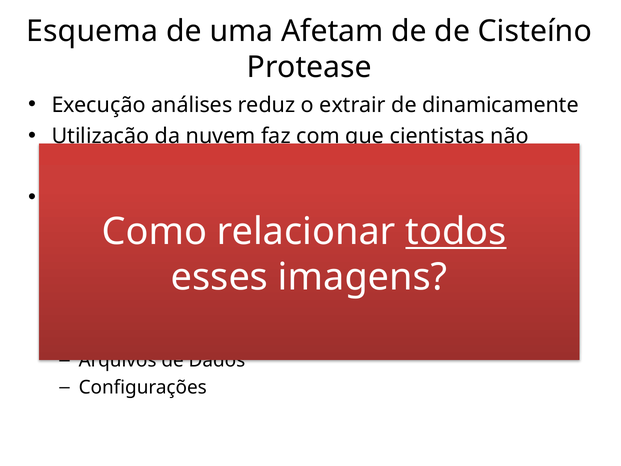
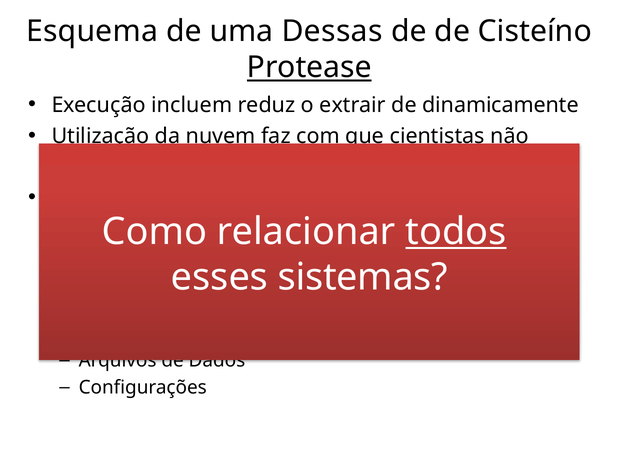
Afetam: Afetam -> Dessas (332, 31)
Protease underline: none -> present (309, 67)
análises: análises -> incluem (192, 105)
esses imagens: imagens -> sistemas (363, 277)
